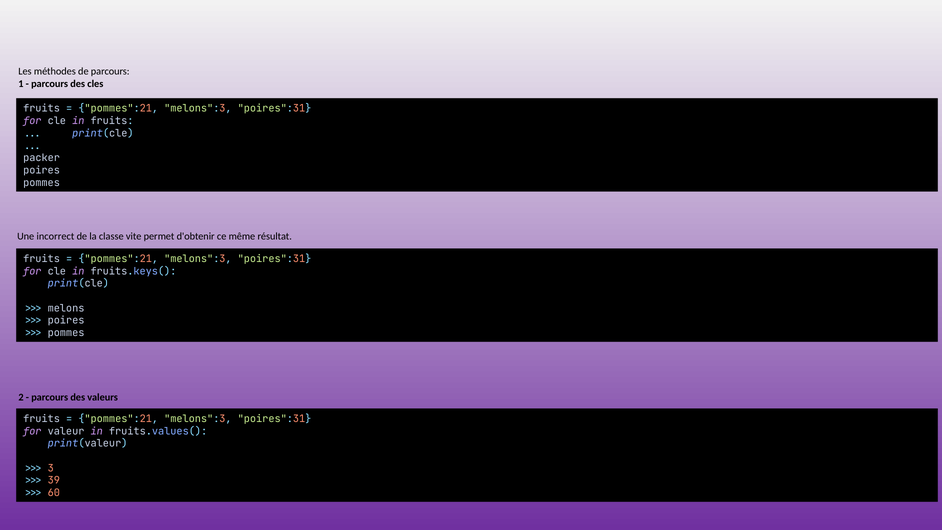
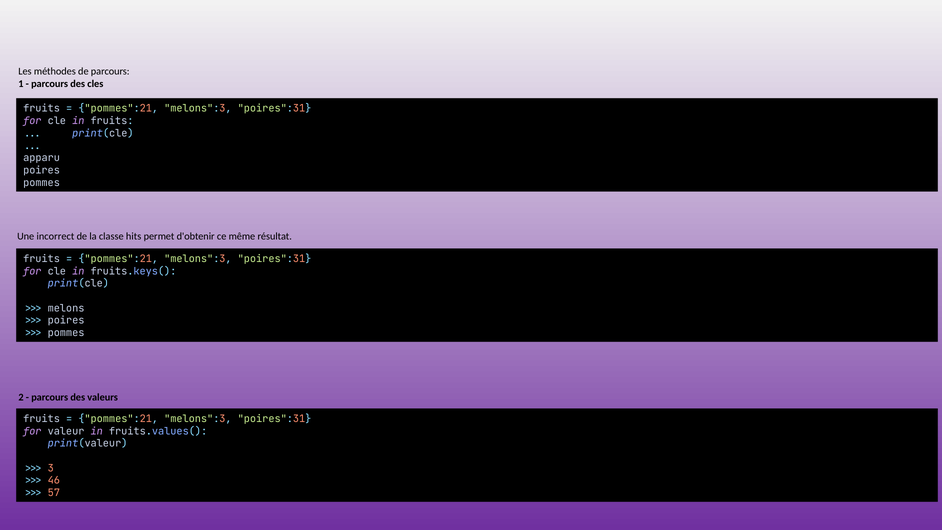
packer: packer -> apparu (42, 158)
vite: vite -> hits (134, 236)
39: 39 -> 46 (54, 480)
60: 60 -> 57 (54, 493)
